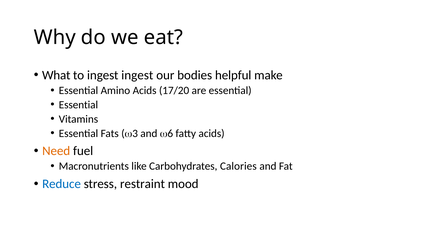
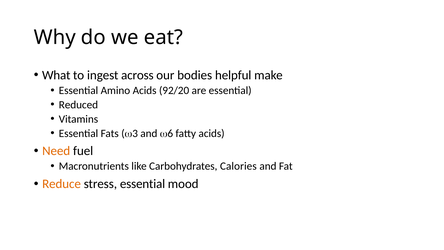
ingest ingest: ingest -> across (137, 75)
17/20: 17/20 -> 92/20 (174, 90)
Essential: Essential -> Reduced (78, 105)
Reduce colour: blue -> orange (62, 184)
stress restraint: restraint -> essential (143, 184)
